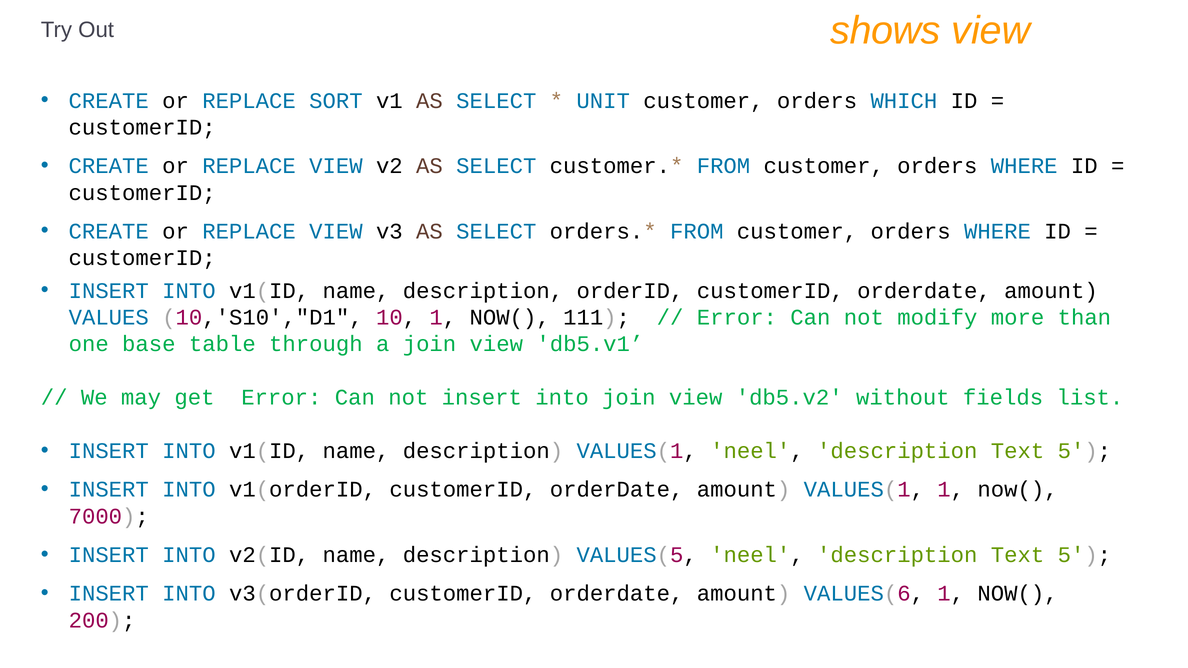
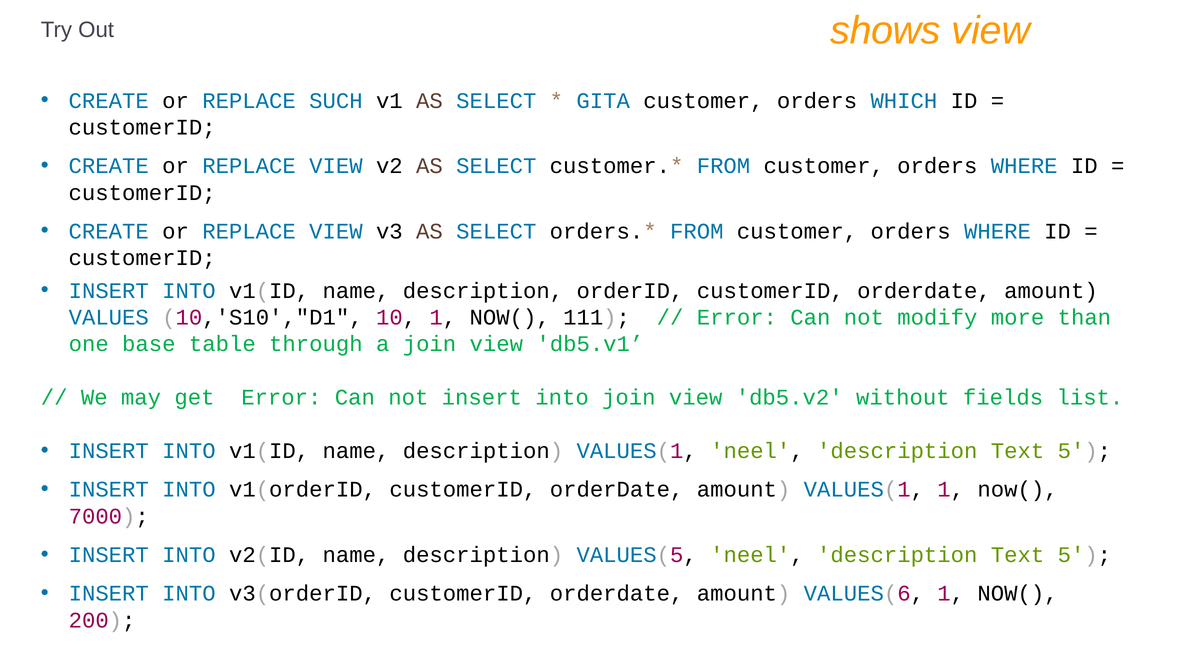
SORT: SORT -> SUCH (336, 101)
UNIT: UNIT -> GITA (603, 101)
